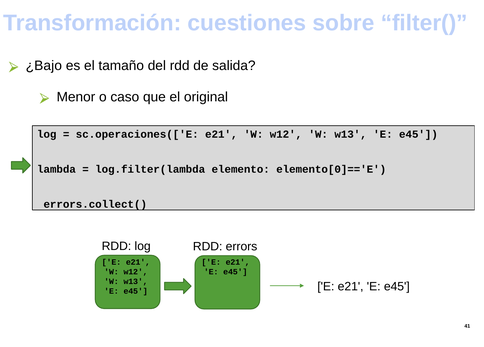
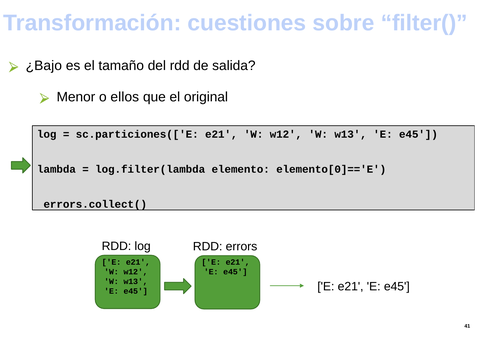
caso: caso -> ellos (125, 97)
sc.operaciones(['E: sc.operaciones(['E -> sc.particiones(['E (137, 134)
